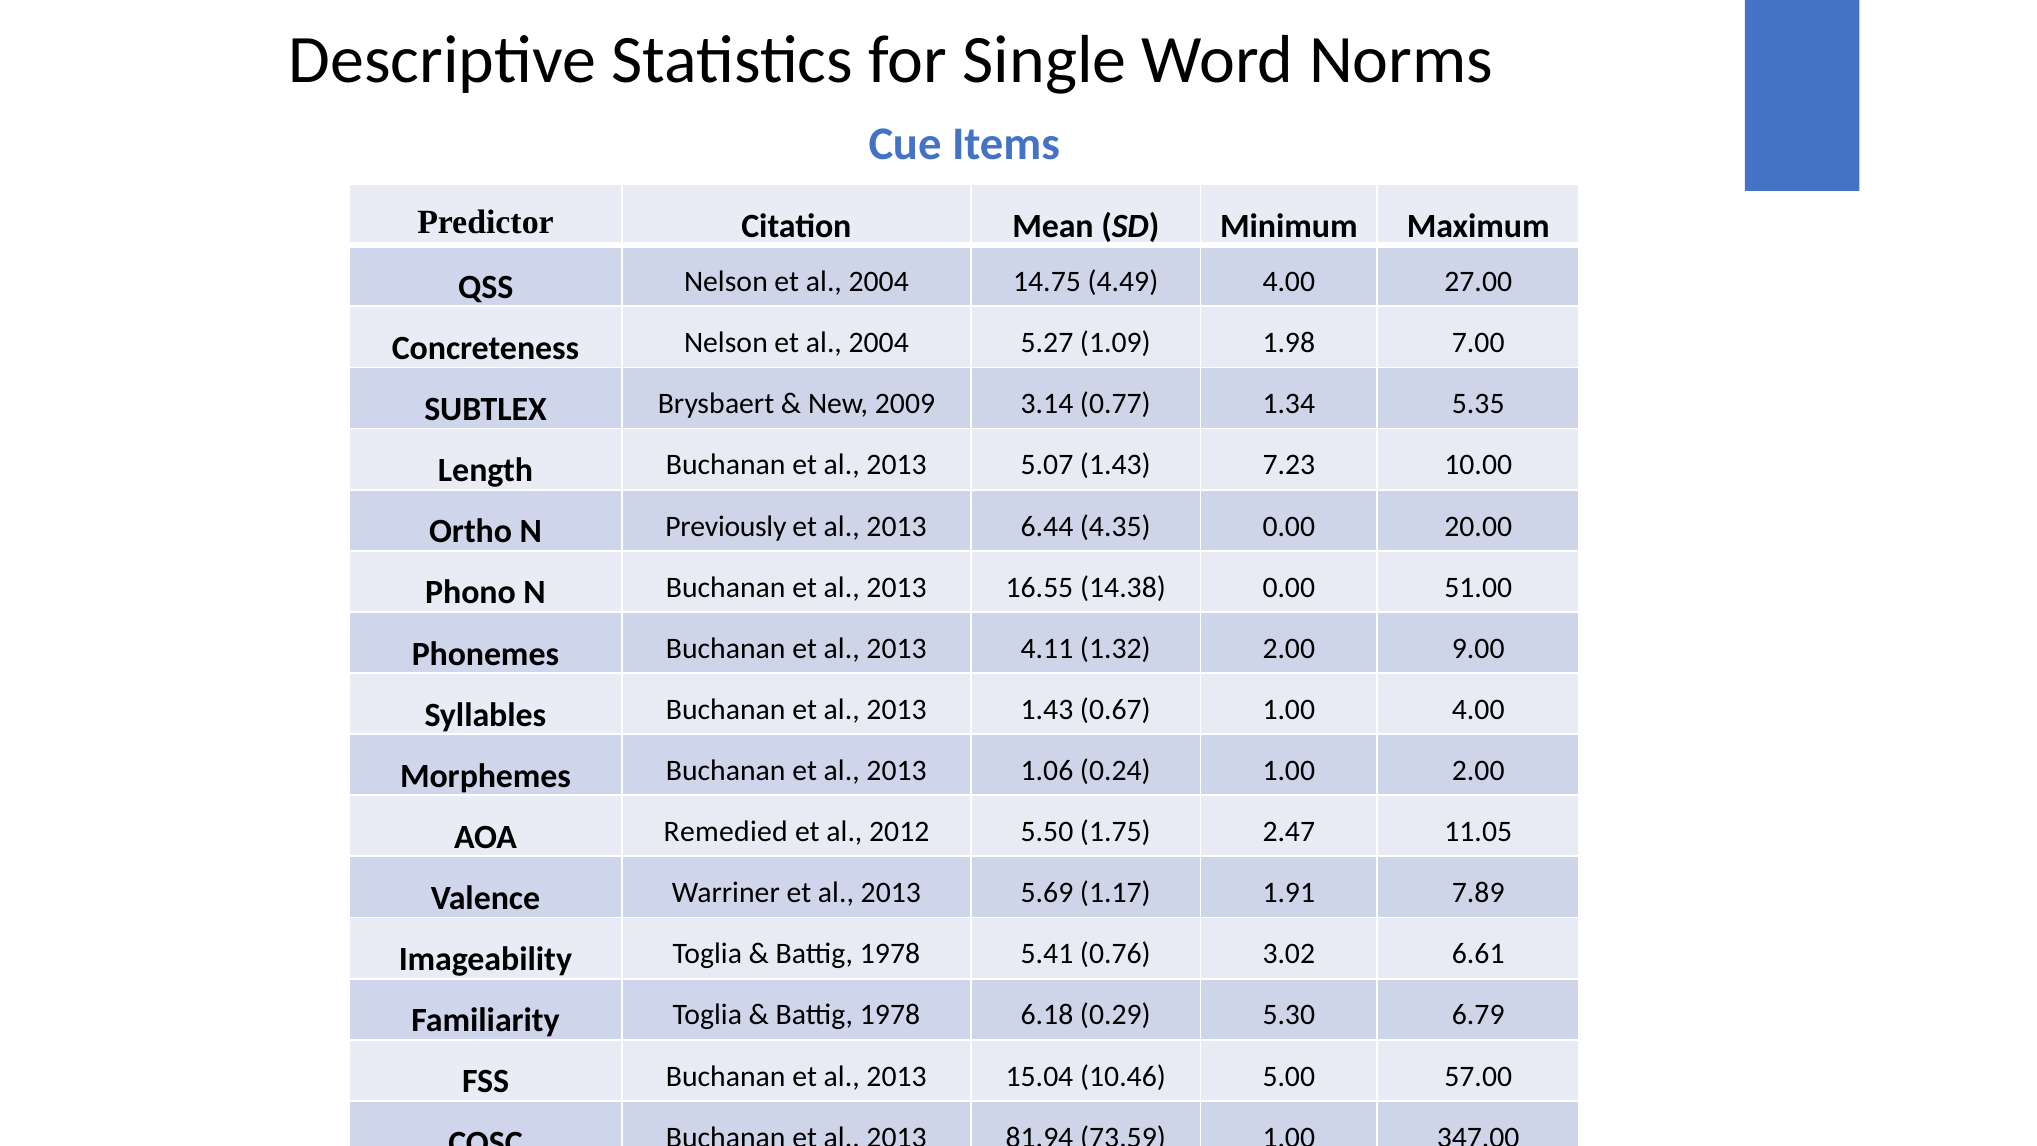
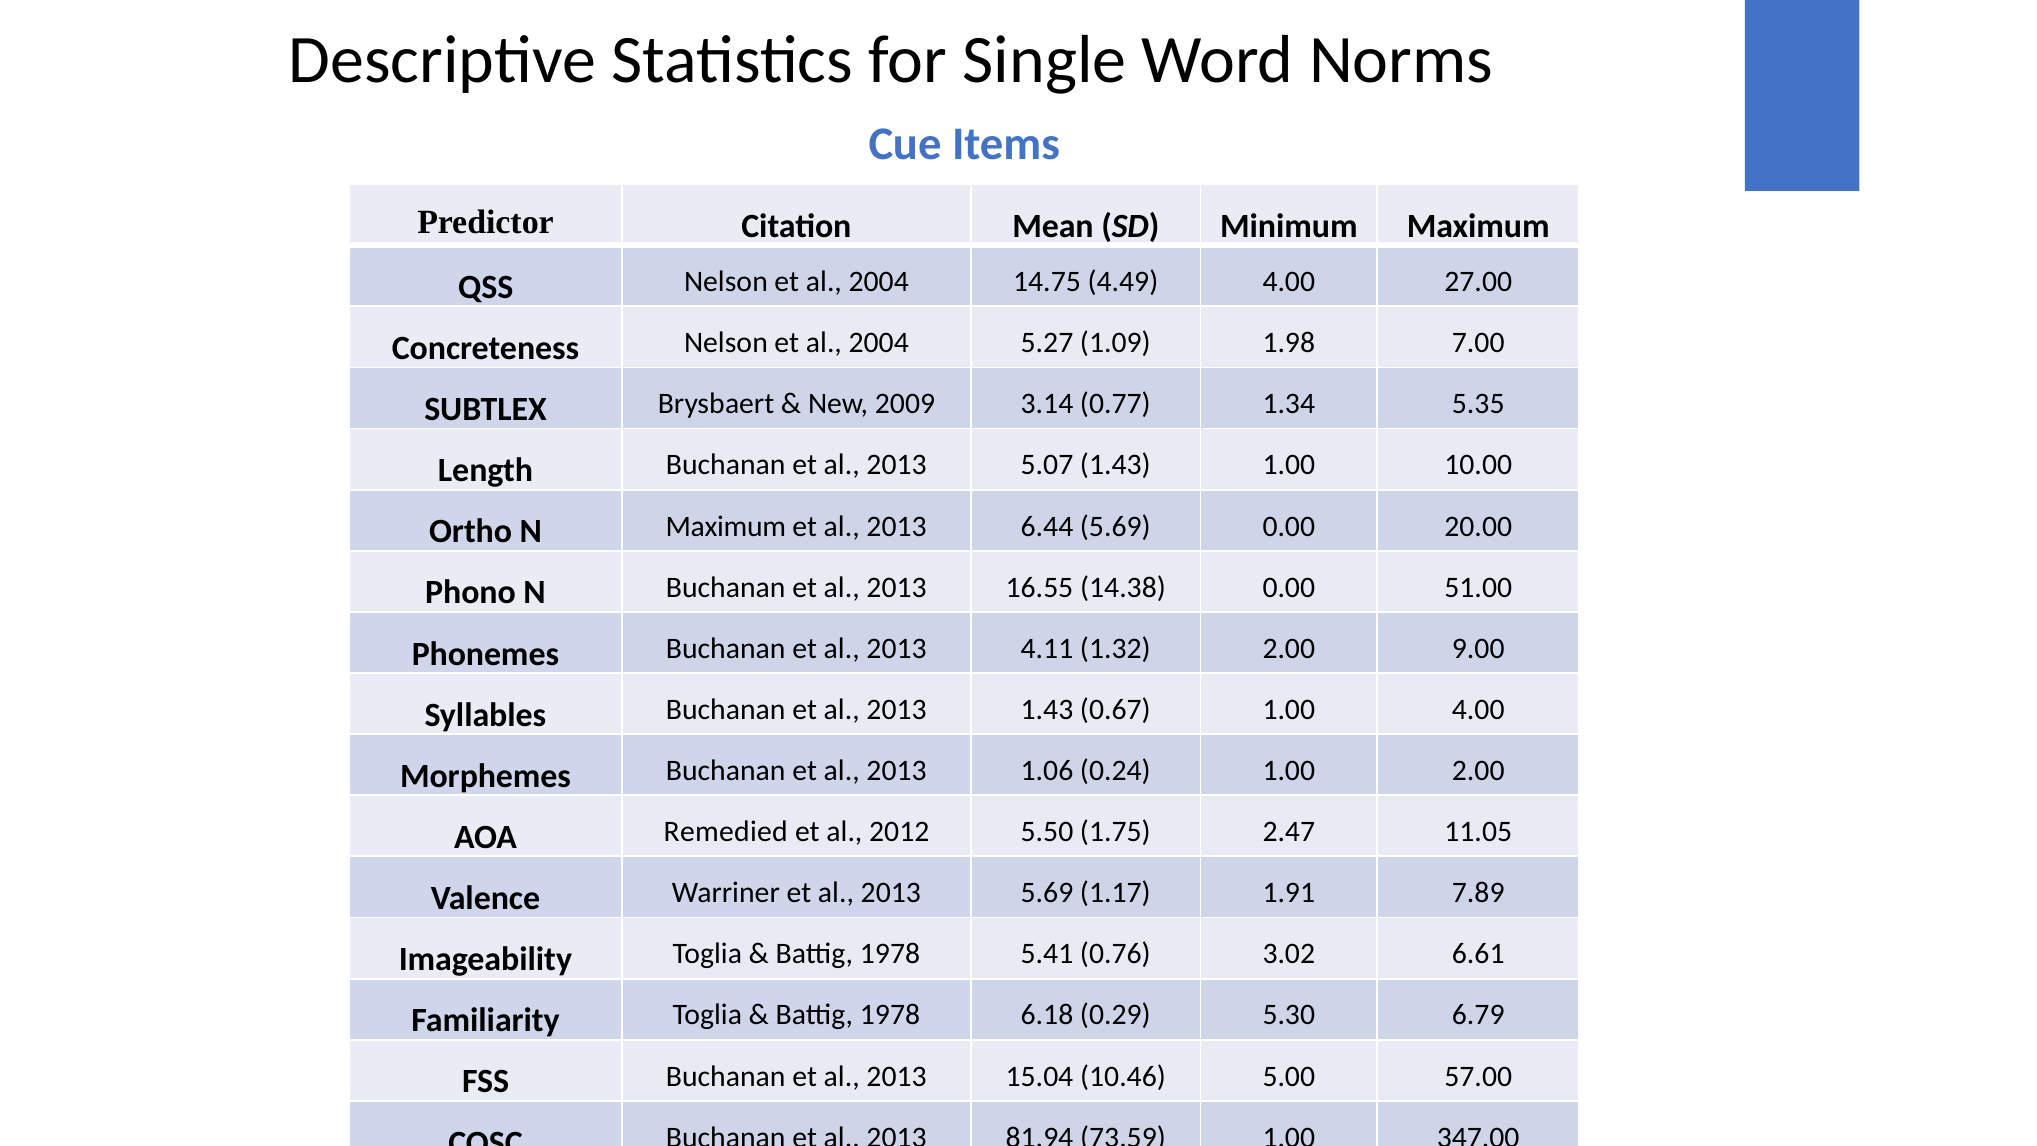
1.43 7.23: 7.23 -> 1.00 (1289, 465)
N Previously: Previously -> Maximum (726, 526)
6.44 4.35: 4.35 -> 5.69 (1115, 526)
